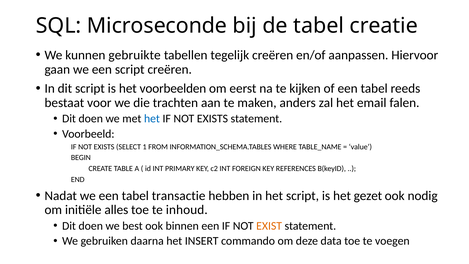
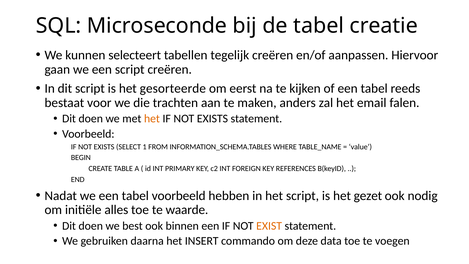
gebruikte: gebruikte -> selecteert (135, 55)
voorbeelden: voorbeelden -> gesorteerde (173, 88)
het colour: blue -> orange (152, 119)
tabel transactie: transactie -> voorbeeld (179, 196)
inhoud: inhoud -> waarde (187, 210)
